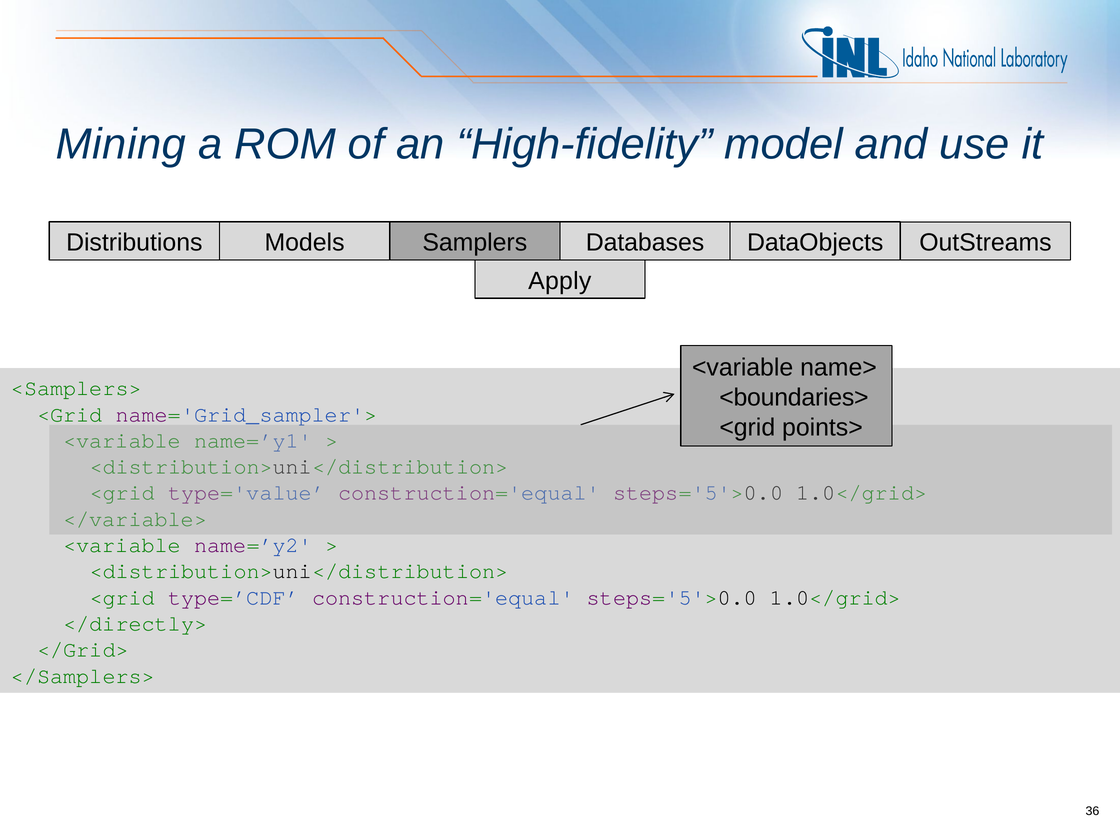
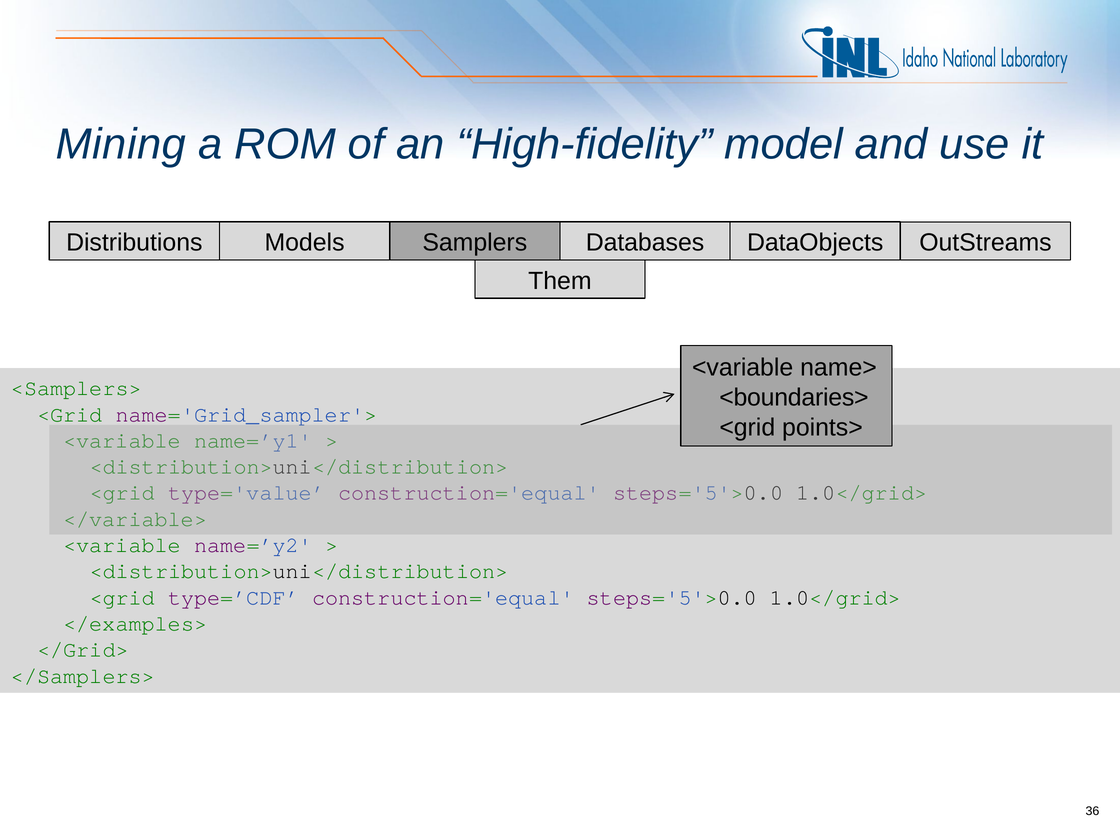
Apply: Apply -> Them (560, 281)
</directly>: </directly> -> </examples> (135, 624)
